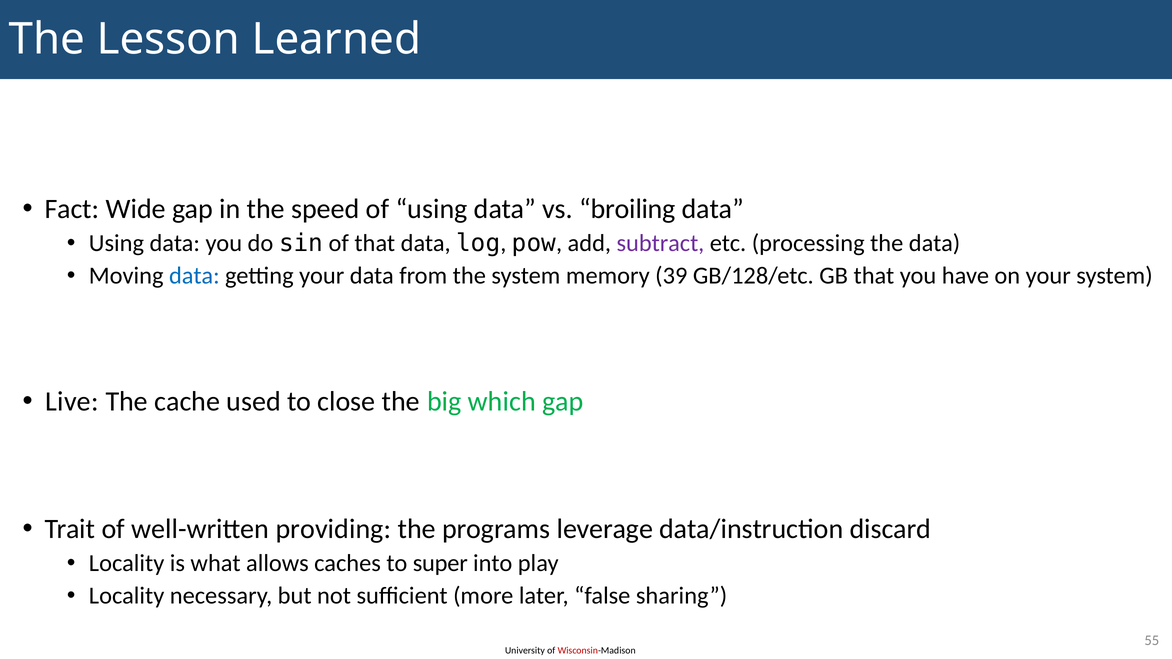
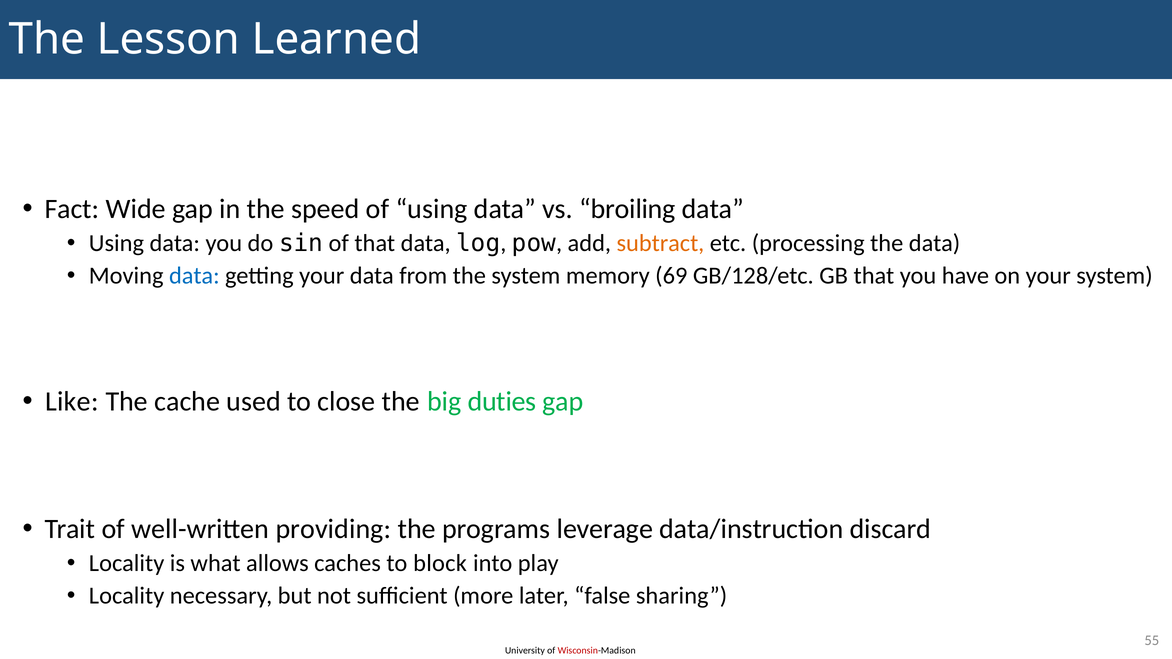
subtract colour: purple -> orange (660, 243)
39: 39 -> 69 (671, 276)
Live: Live -> Like (72, 401)
which: which -> duties (502, 401)
super: super -> block (440, 563)
